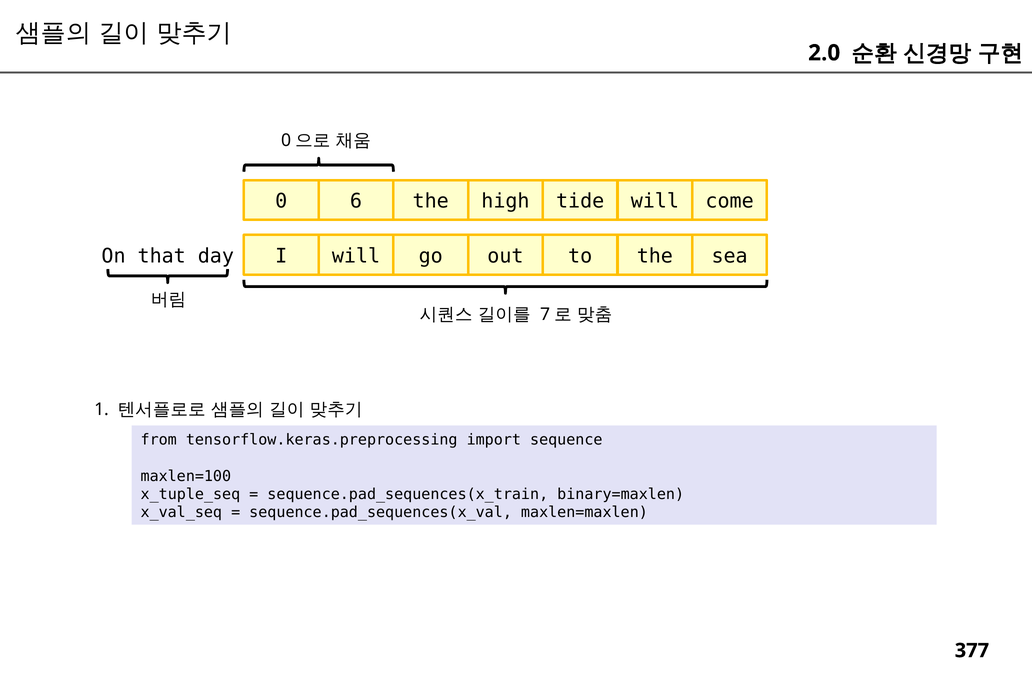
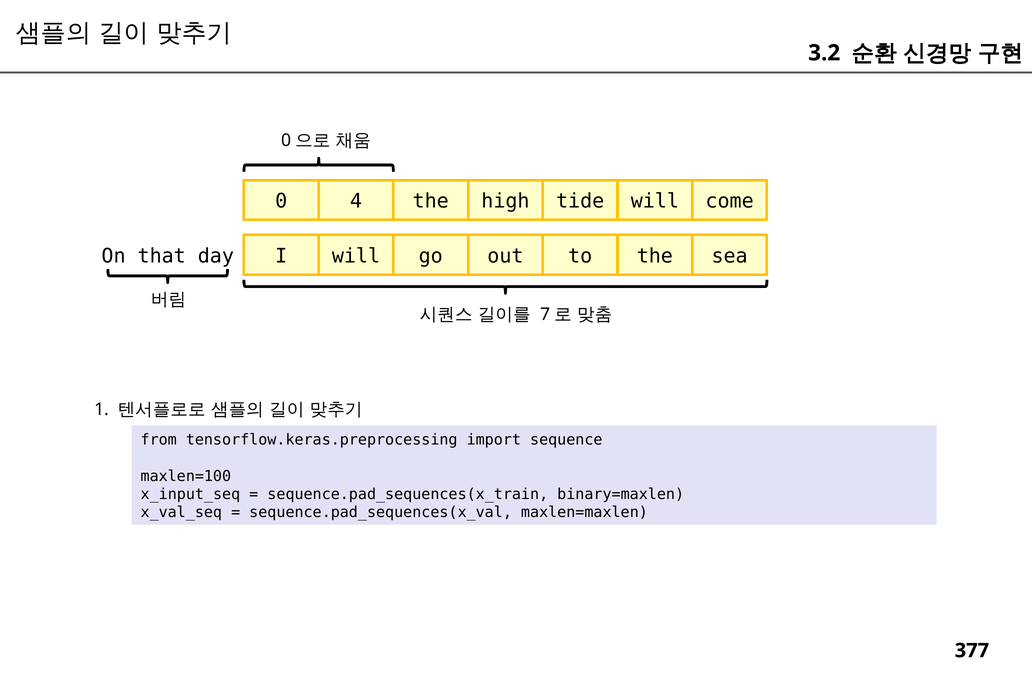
2.0: 2.0 -> 3.2 (824, 53)
6: 6 -> 4 (356, 201)
x_tuple_seq: x_tuple_seq -> x_input_seq (190, 494)
